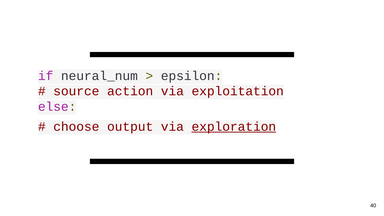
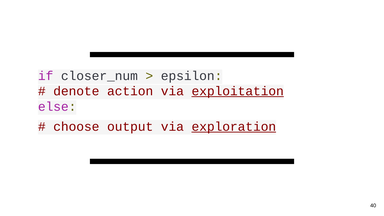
neural_num: neural_num -> closer_num (99, 76)
source: source -> denote (76, 91)
exploitation underline: none -> present (238, 91)
